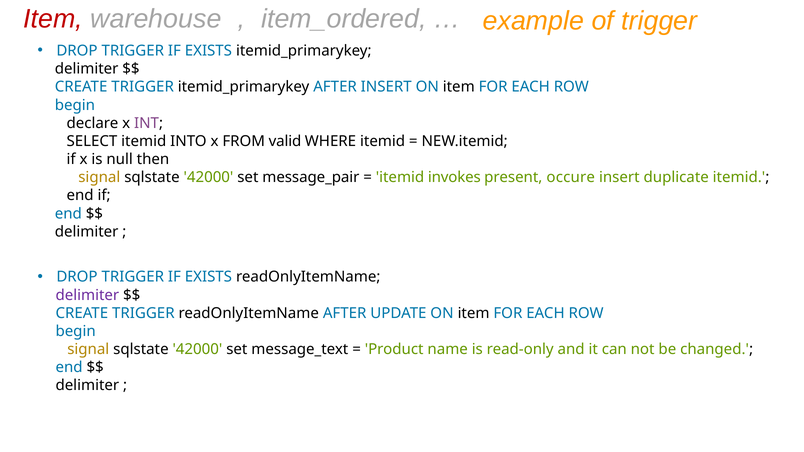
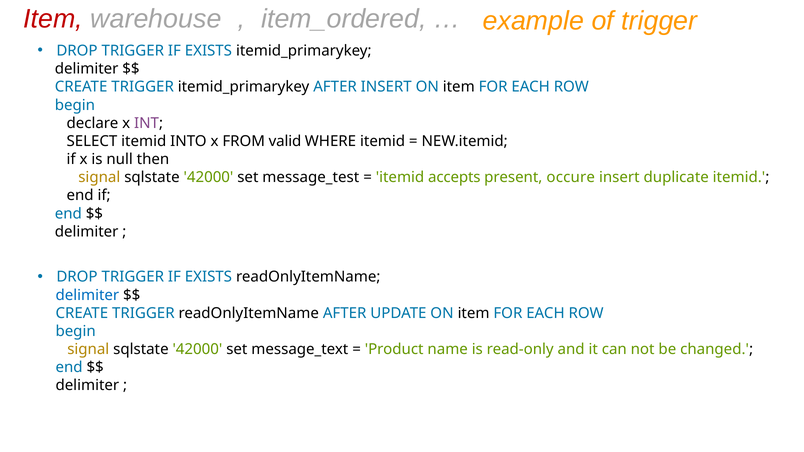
message_pair: message_pair -> message_test (311, 177)
invokes: invokes -> accepts (454, 177)
delimiter colour: purple -> blue (87, 295)
